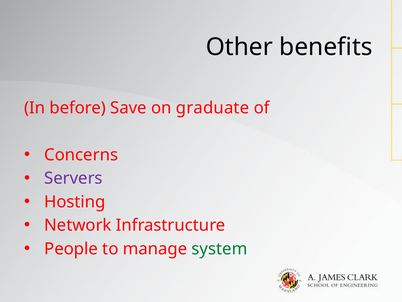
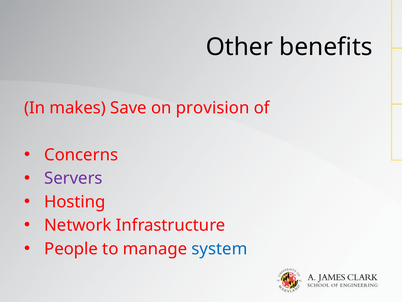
before: before -> makes (78, 108)
graduate: graduate -> provision (213, 108)
system colour: green -> blue (220, 248)
